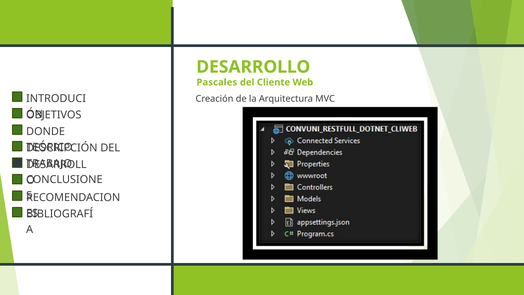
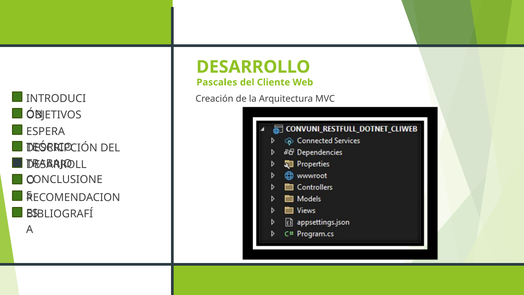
DONDE: DONDE -> ESPERA (46, 131)
